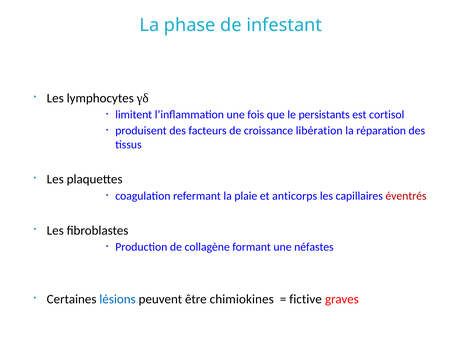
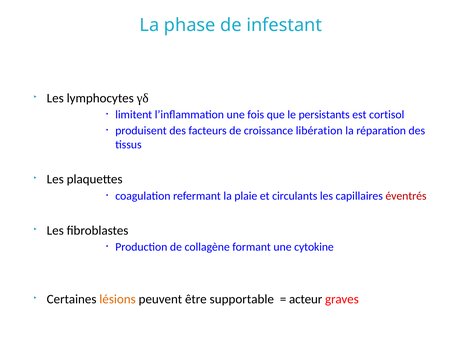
anticorps: anticorps -> circulants (295, 196)
néfastes: néfastes -> cytokine (314, 247)
lésions colour: blue -> orange (118, 299)
chimiokines: chimiokines -> supportable (242, 299)
fictive: fictive -> acteur (306, 299)
